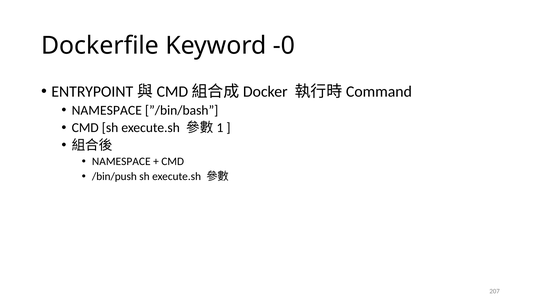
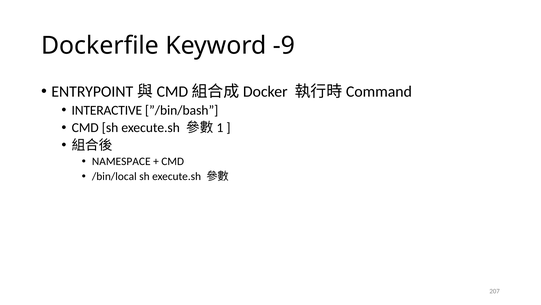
-0: -0 -> -9 (284, 45)
NAMESPACE: NAMESPACE -> INTERACTIVE (107, 110)
/bin/push: /bin/push -> /bin/local (114, 176)
